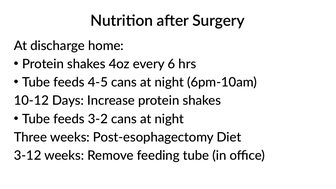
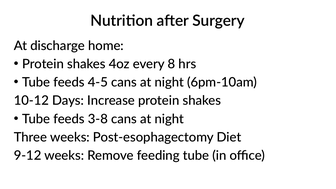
6: 6 -> 8 (171, 64)
3-2: 3-2 -> 3-8 (98, 119)
3-12: 3-12 -> 9-12 (28, 156)
